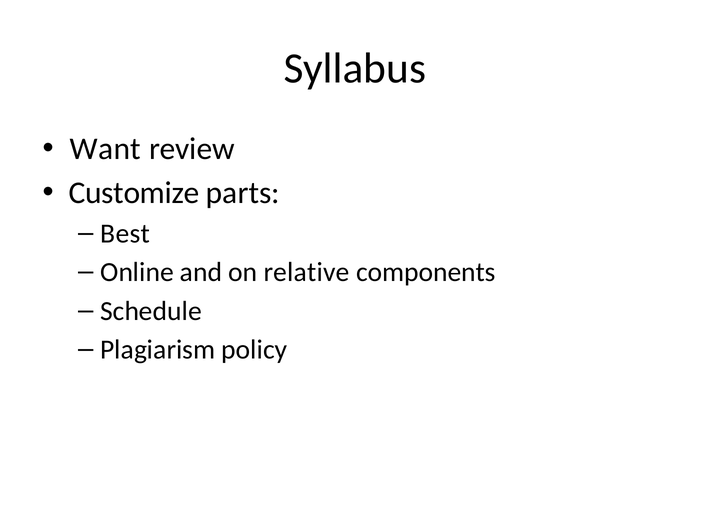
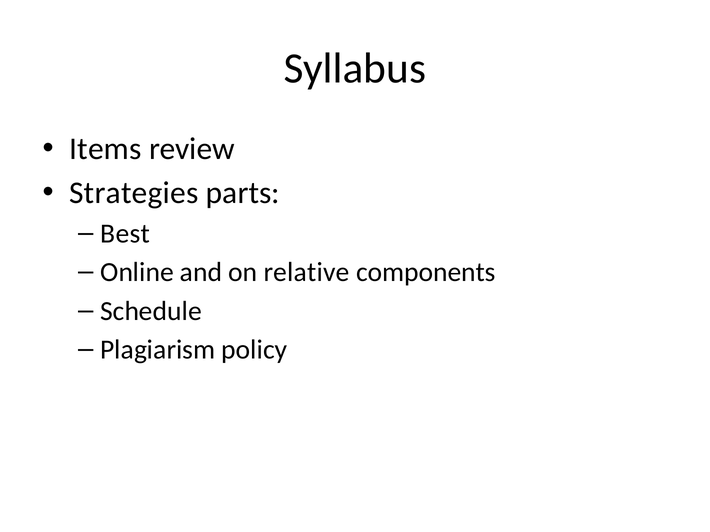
Want: Want -> Items (105, 149)
Customize: Customize -> Strategies (134, 193)
